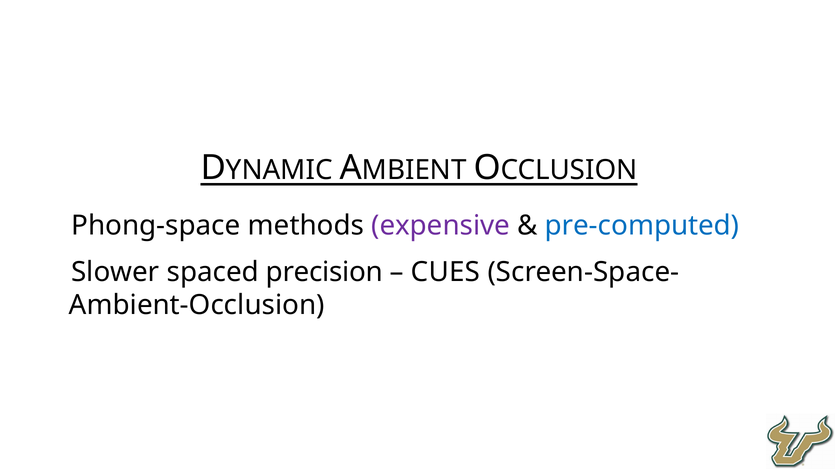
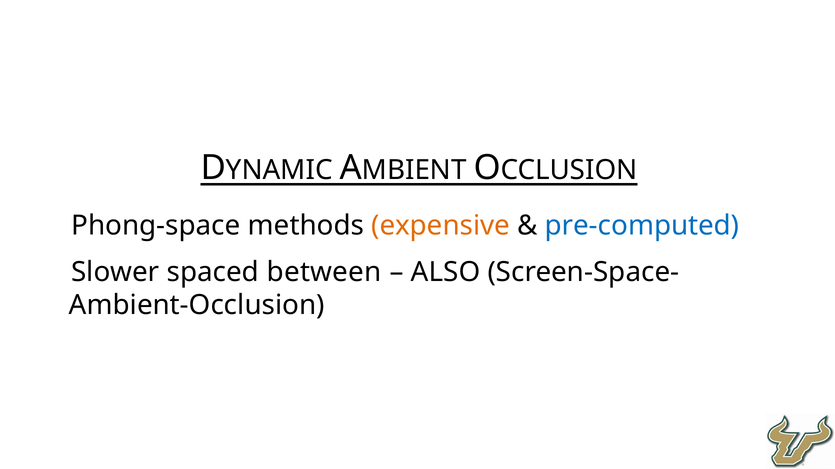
expensive colour: purple -> orange (441, 226)
precision: precision -> between (324, 272)
CUES: CUES -> ALSO (446, 272)
